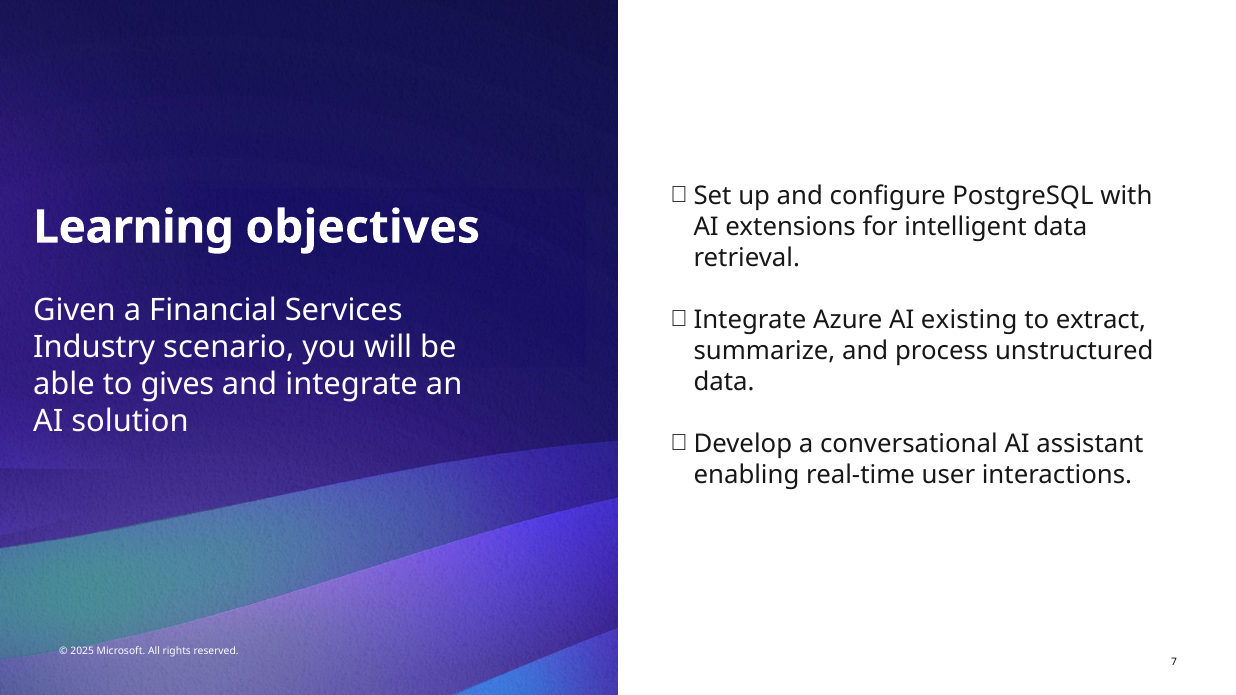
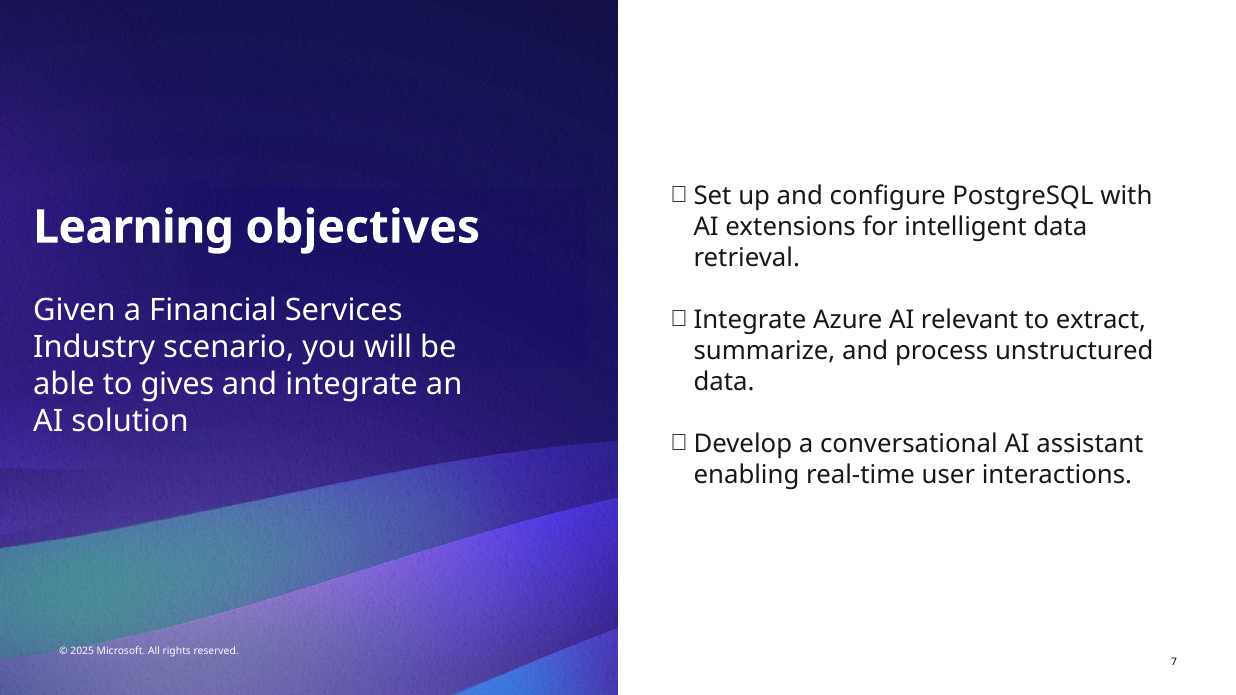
existing: existing -> relevant (969, 320)
